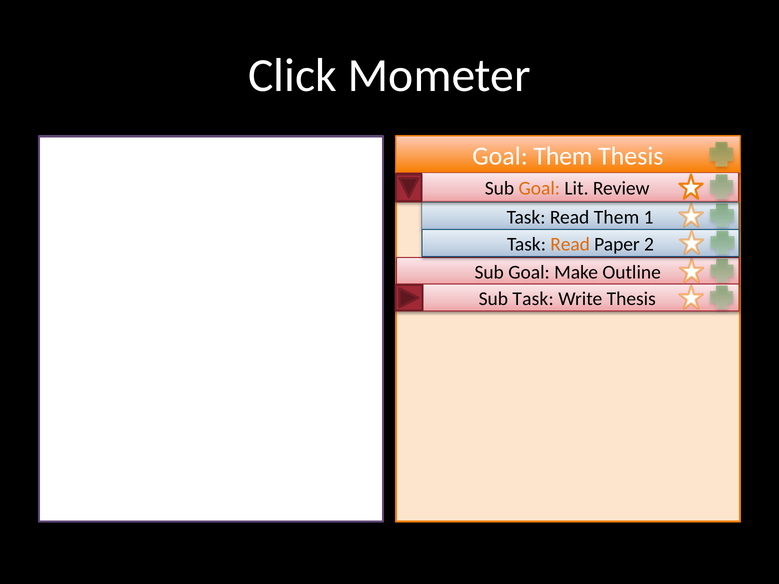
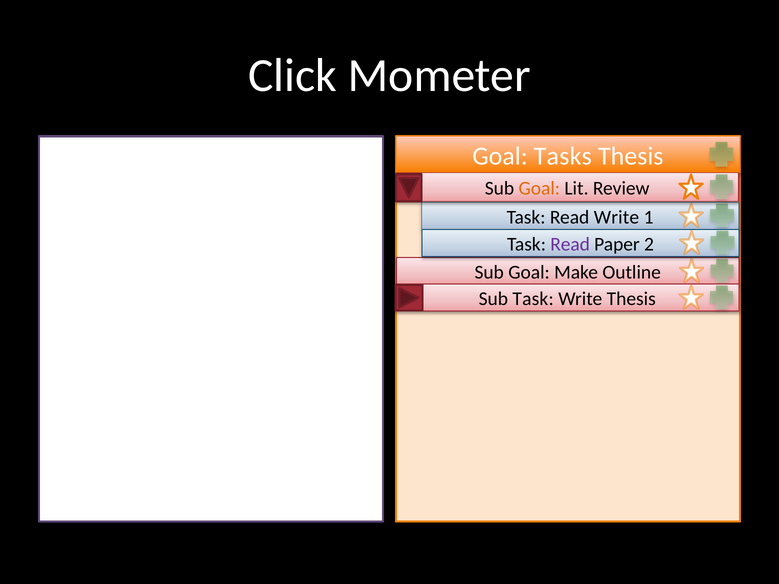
Goal Them: Them -> Tasks (563, 156)
Read Them: Them -> Write (616, 217)
Read colour: orange -> purple (570, 244)
